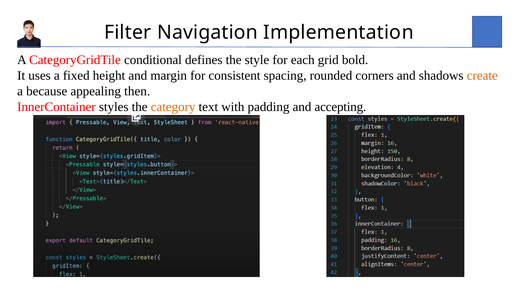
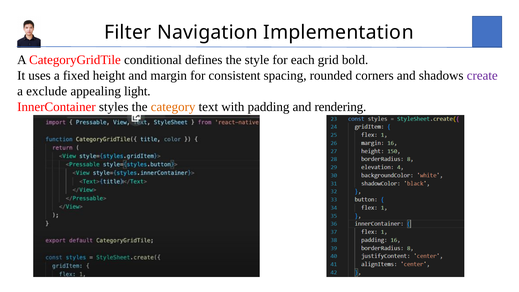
create colour: orange -> purple (482, 76)
because: because -> exclude (47, 91)
then: then -> light (137, 91)
accepting: accepting -> rendering (340, 107)
